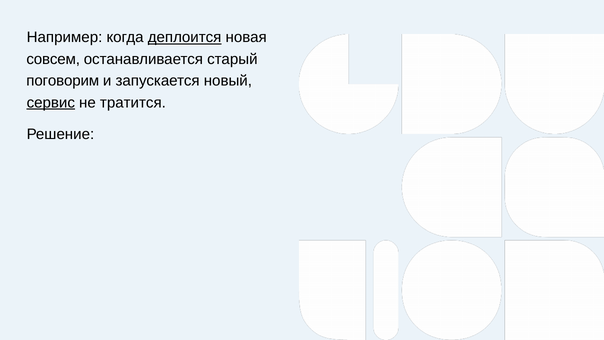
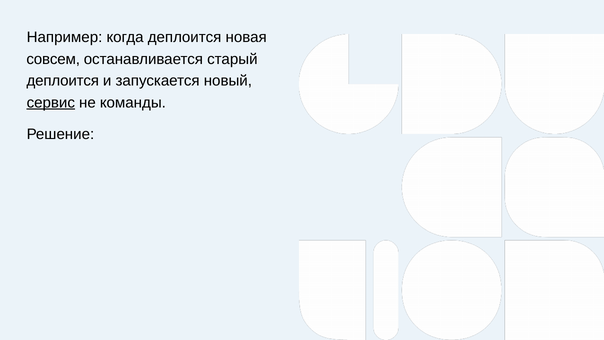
деплоится underline: present -> none (185, 37)
поговорим: поговорим -> деплоится (63, 81)
тратится: тратится -> команды (133, 103)
